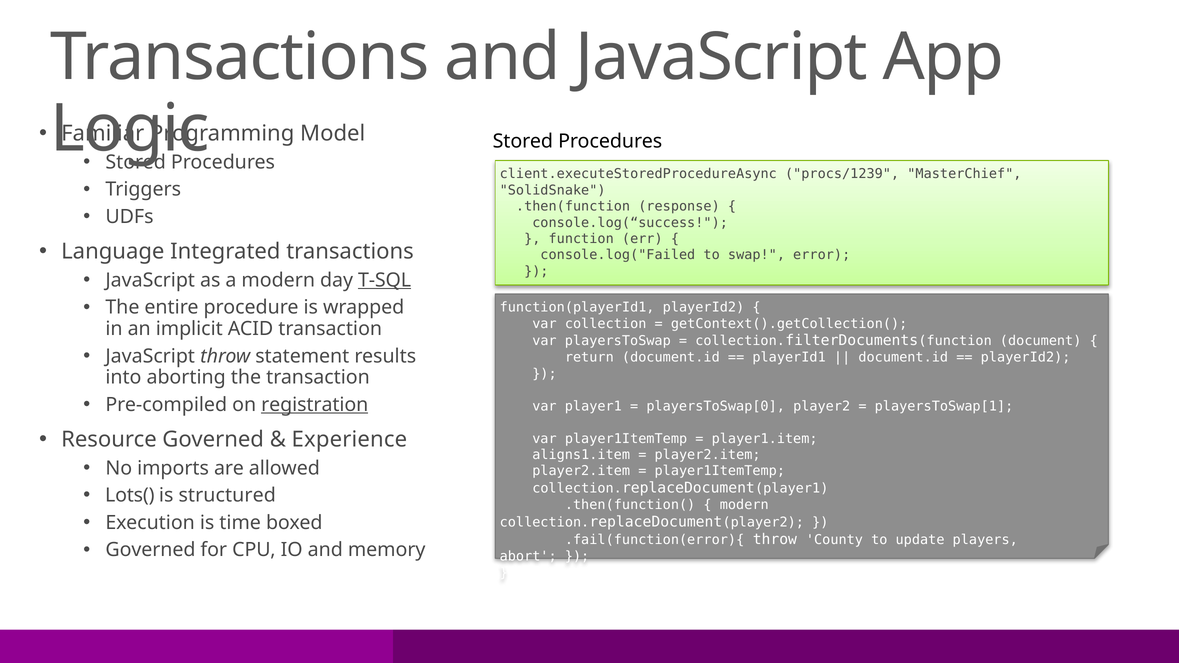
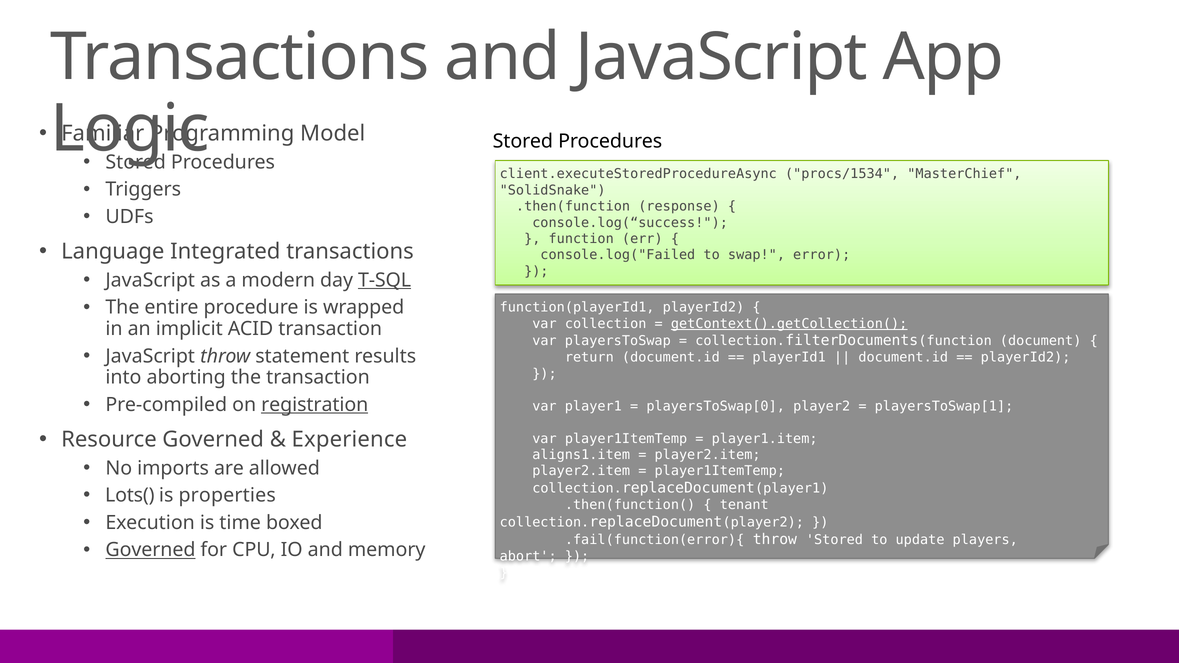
procs/1239: procs/1239 -> procs/1534 (842, 174)
getContext().getCollection( underline: none -> present (789, 324)
structured: structured -> properties (227, 495)
modern: modern -> tenant (744, 505)
throw County: County -> Stored (834, 540)
Governed underline: none -> present (150, 550)
